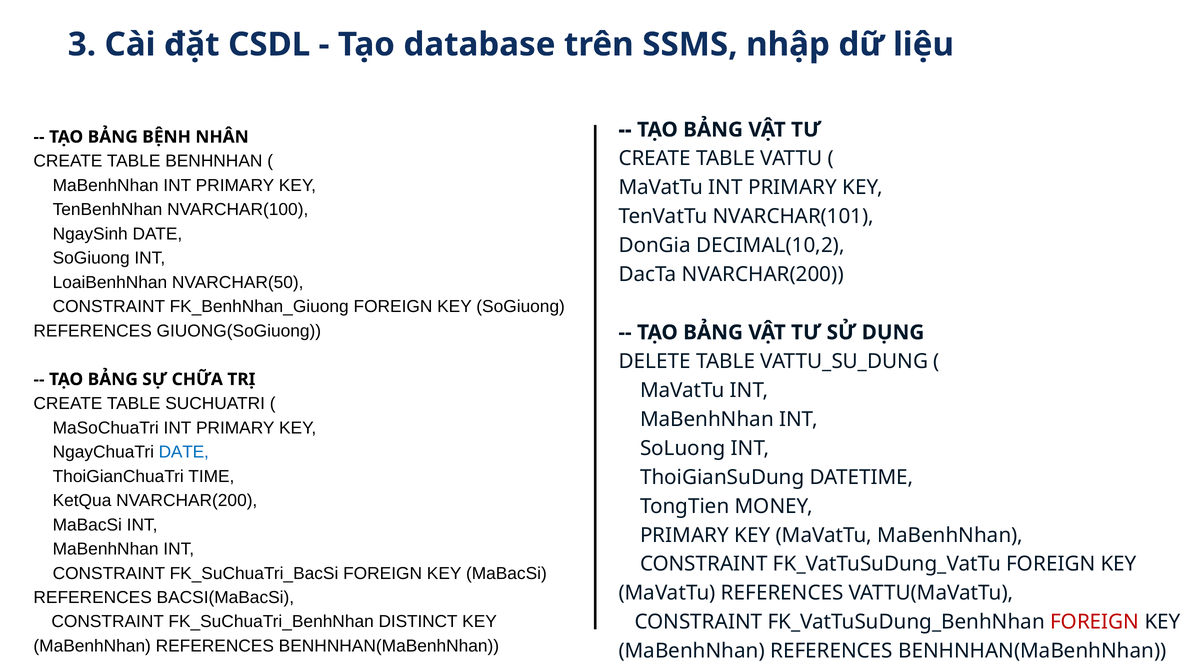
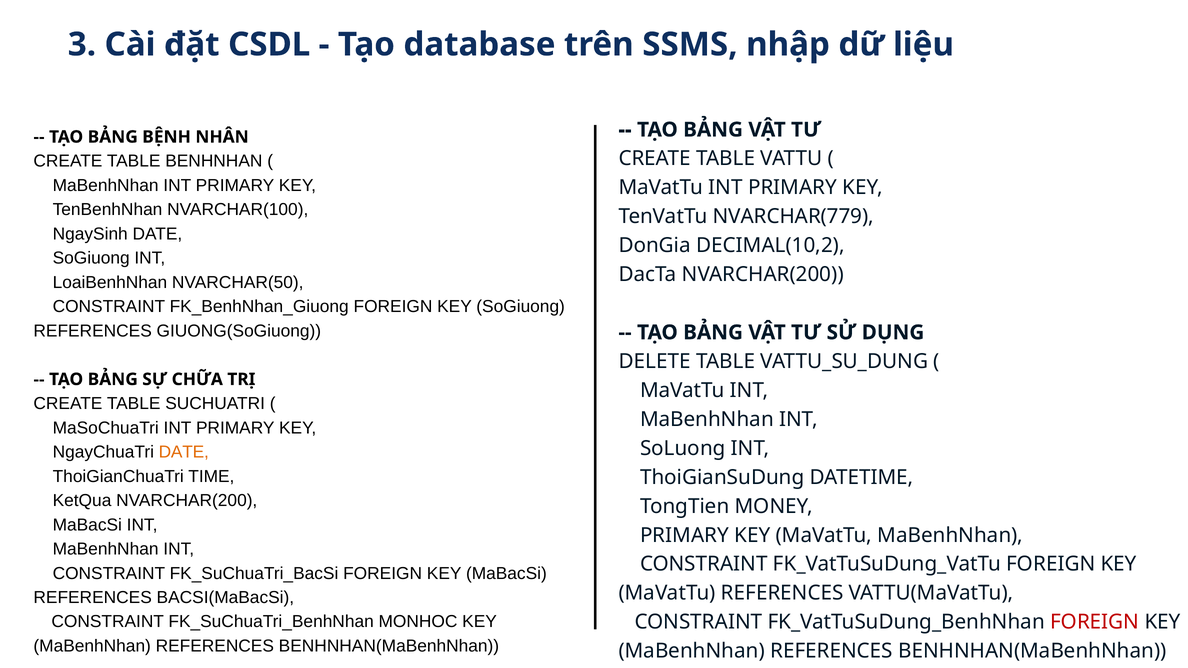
NVARCHAR(101: NVARCHAR(101 -> NVARCHAR(779 (793, 217)
DATE colour: blue -> orange (184, 452)
DISTINCT: DISTINCT -> MONHOC (418, 622)
